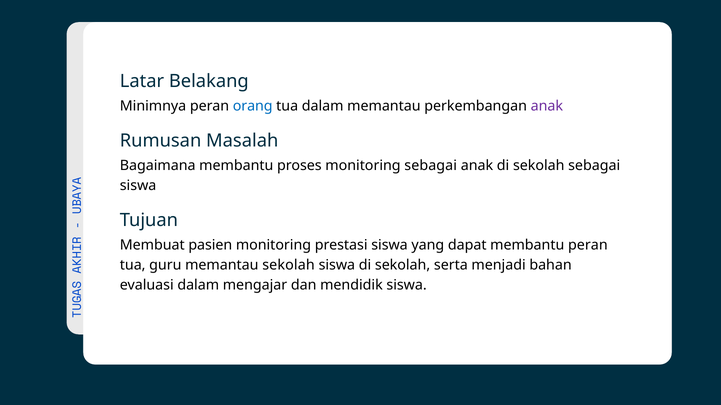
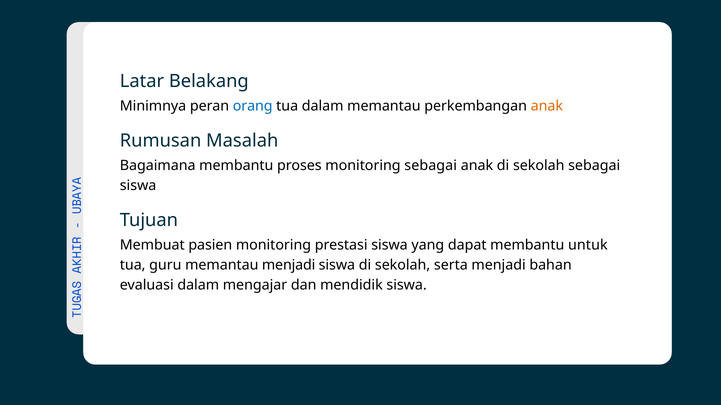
anak colour: purple -> orange (547, 106)
membantu peran: peran -> untuk (588, 246)
memantau sekolah: sekolah -> menjadi (289, 266)
